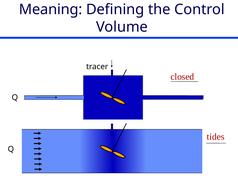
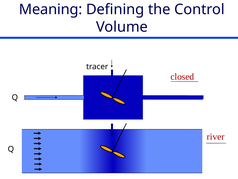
tides: tides -> river (216, 136)
